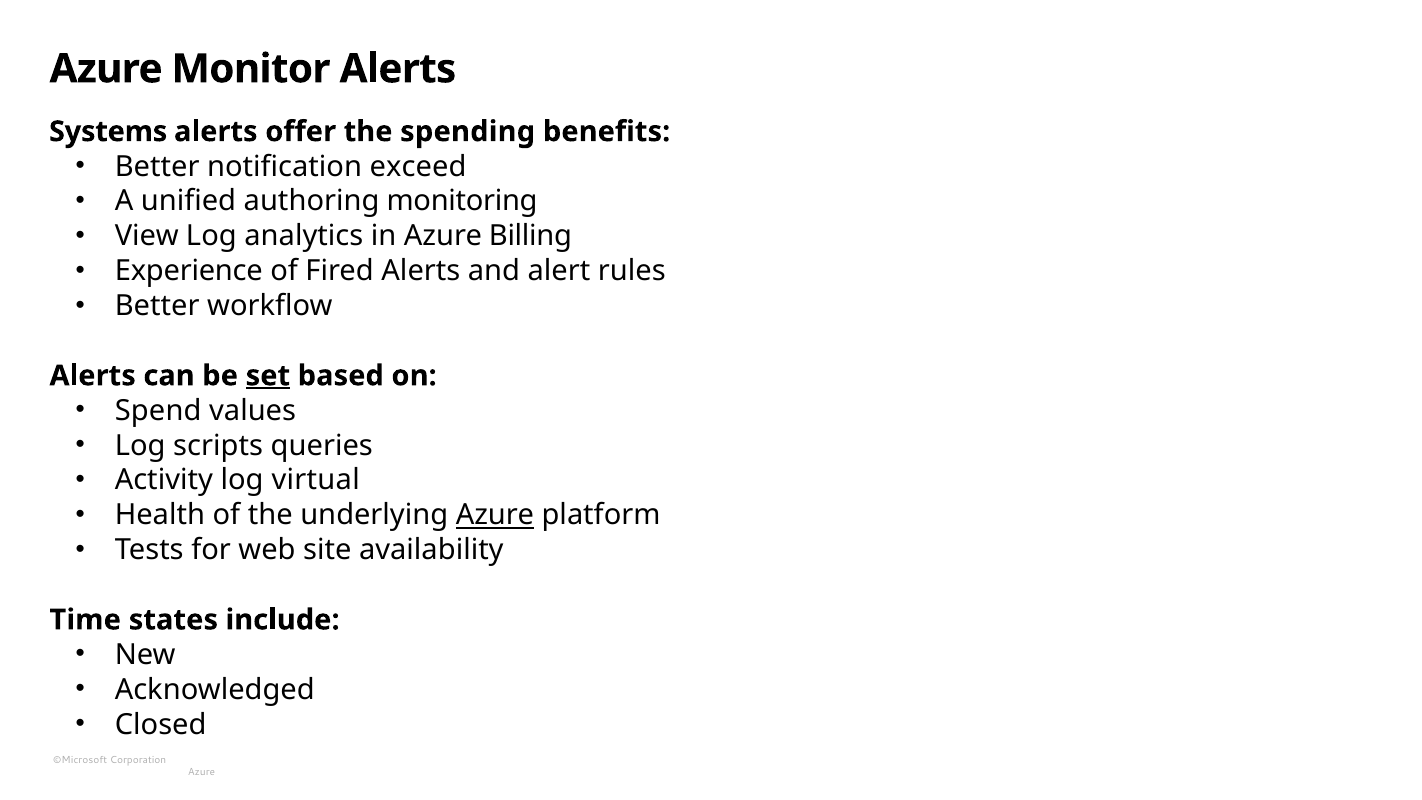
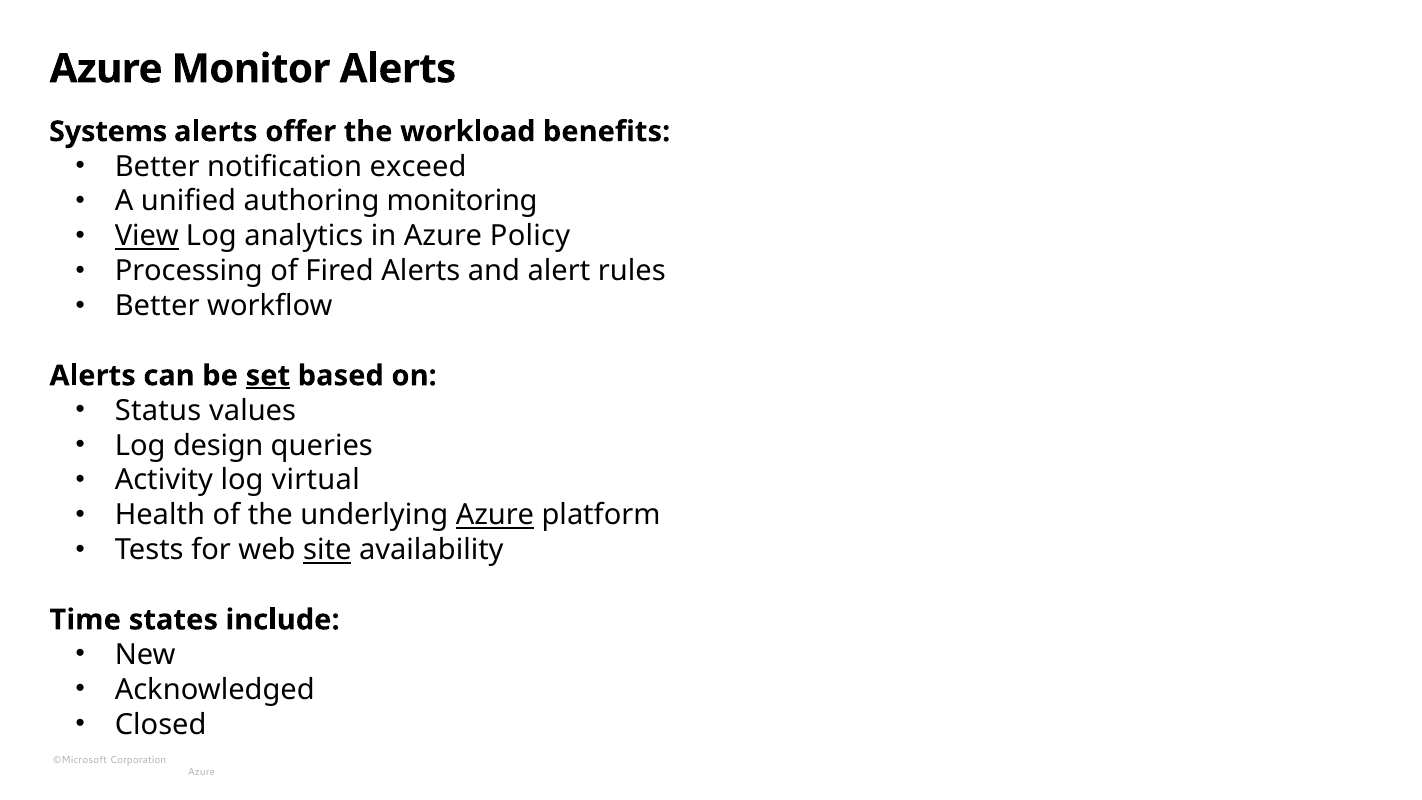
spending: spending -> workload (468, 132)
View underline: none -> present (147, 236)
Billing: Billing -> Policy (530, 236)
Experience: Experience -> Processing (189, 271)
Spend: Spend -> Status (158, 411)
scripts: scripts -> design (218, 445)
site underline: none -> present (327, 550)
